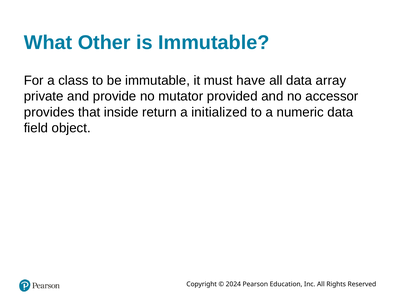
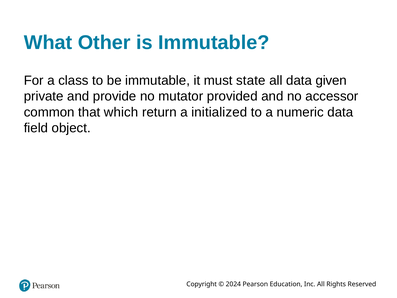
have: have -> state (251, 80)
array: array -> given (331, 80)
provides: provides -> common (49, 112)
inside: inside -> which (121, 112)
